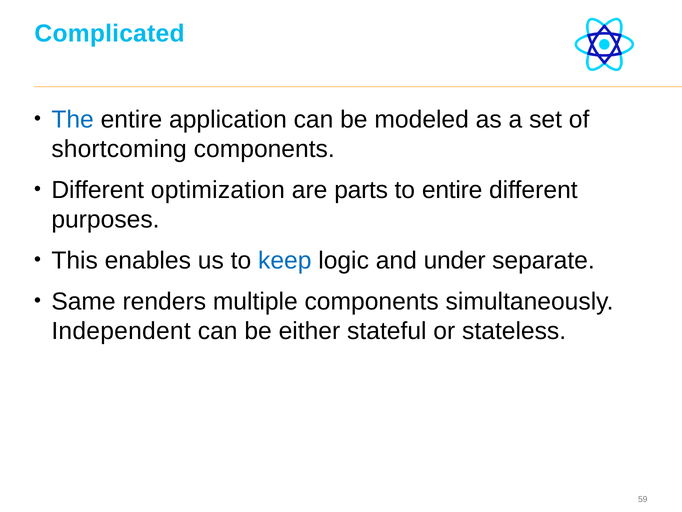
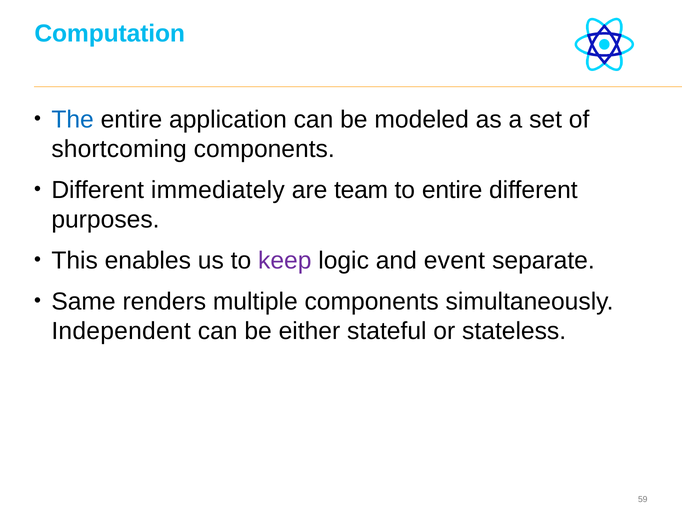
Complicated: Complicated -> Computation (110, 34)
optimization: optimization -> immediately (218, 190)
parts: parts -> team (361, 190)
keep colour: blue -> purple (285, 260)
under: under -> event (454, 260)
